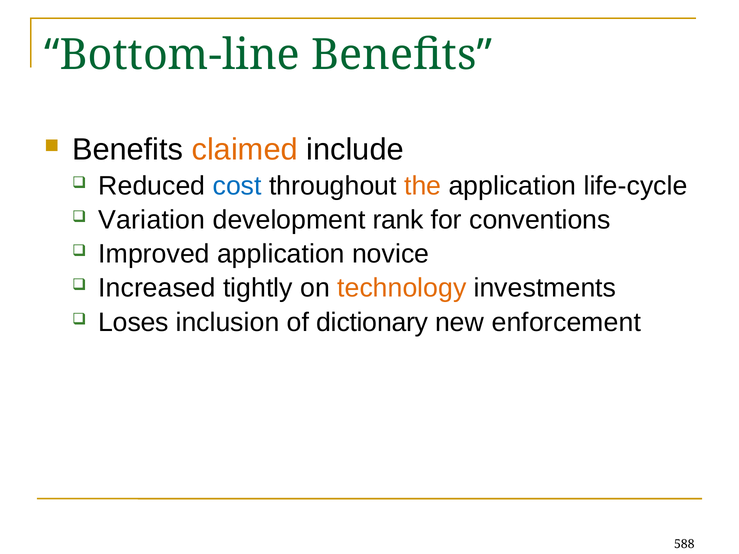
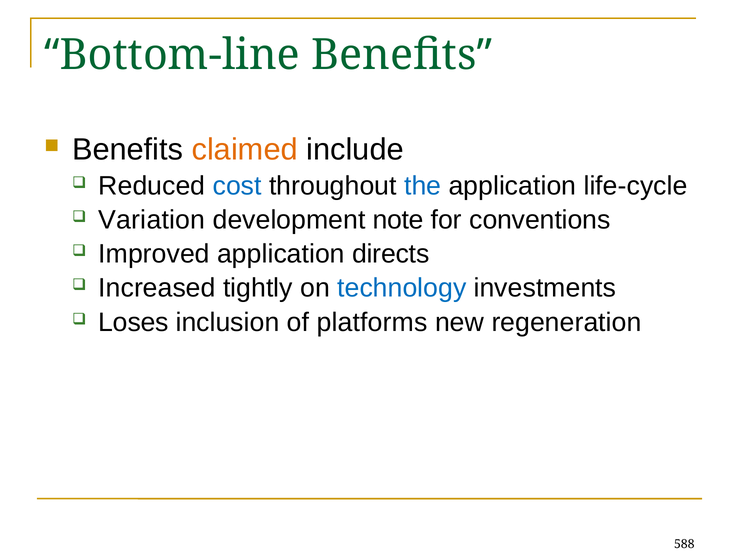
the colour: orange -> blue (423, 186)
rank: rank -> note (398, 220)
novice: novice -> directs (391, 254)
technology colour: orange -> blue (402, 288)
dictionary: dictionary -> platforms (372, 322)
enforcement: enforcement -> regeneration (566, 322)
